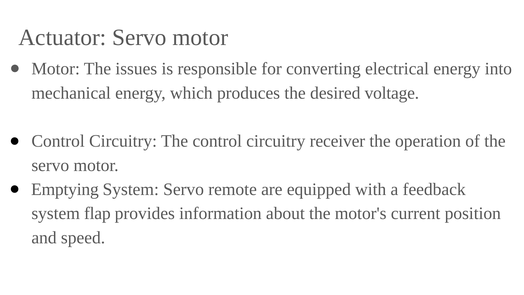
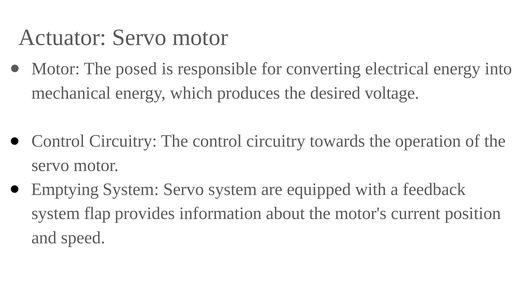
issues: issues -> posed (136, 69)
receiver: receiver -> towards (337, 141)
Servo remote: remote -> system (233, 189)
